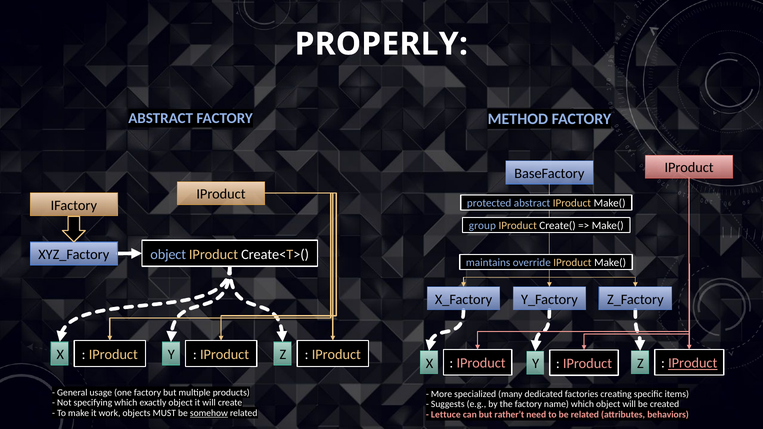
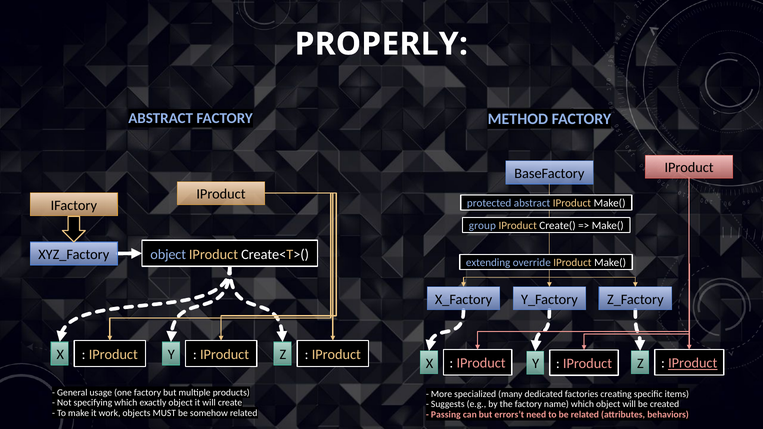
maintains: maintains -> extending (488, 263)
somehow underline: present -> none (209, 413)
Lettuce: Lettuce -> Passing (446, 415)
rather’t: rather’t -> errors’t (509, 415)
